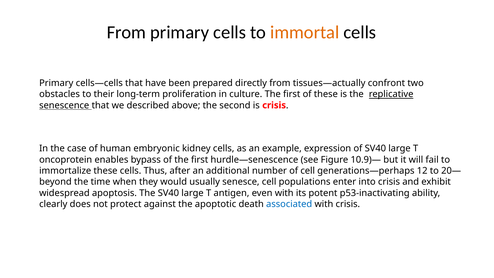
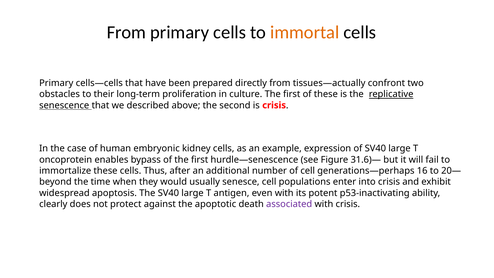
10.9)—: 10.9)— -> 31.6)— (366, 160)
12: 12 -> 16 (422, 171)
associated colour: blue -> purple (289, 204)
